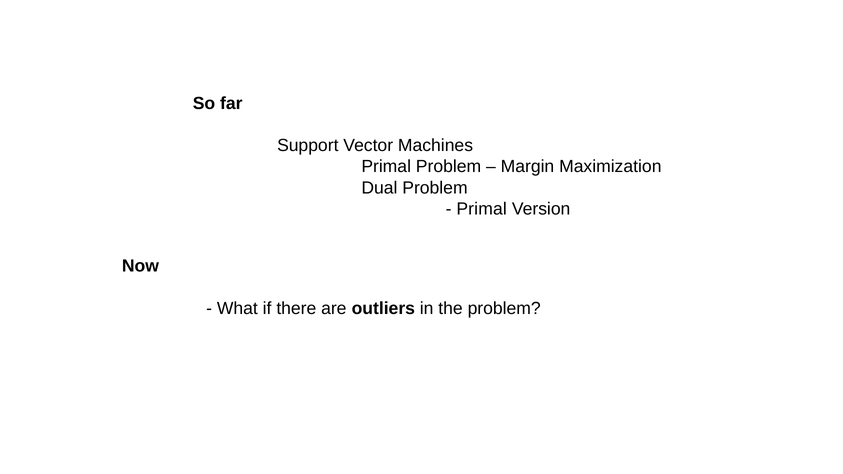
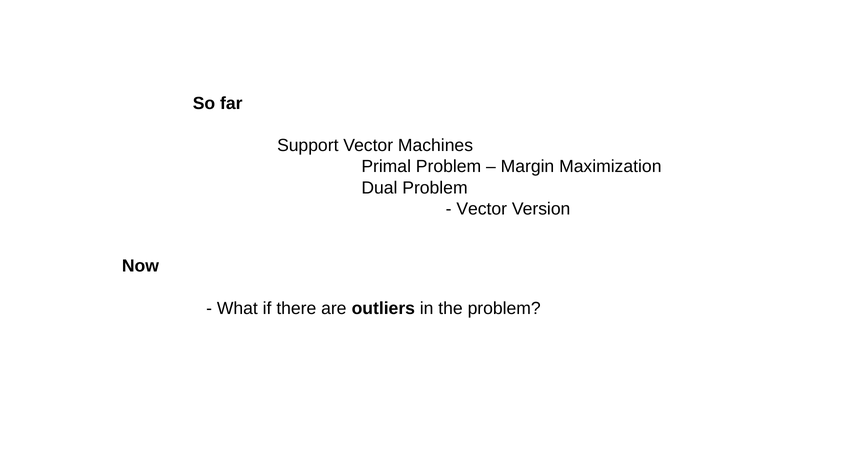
Primal: Primal -> Vector (482, 209)
